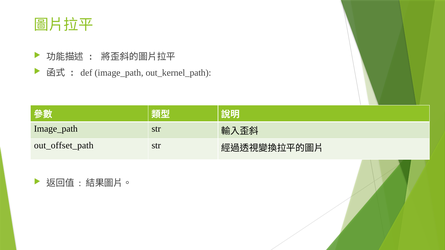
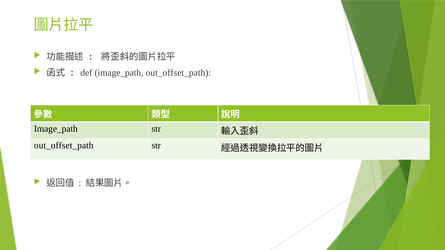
image_path out_kernel_path: out_kernel_path -> out_offset_path (178, 73)
